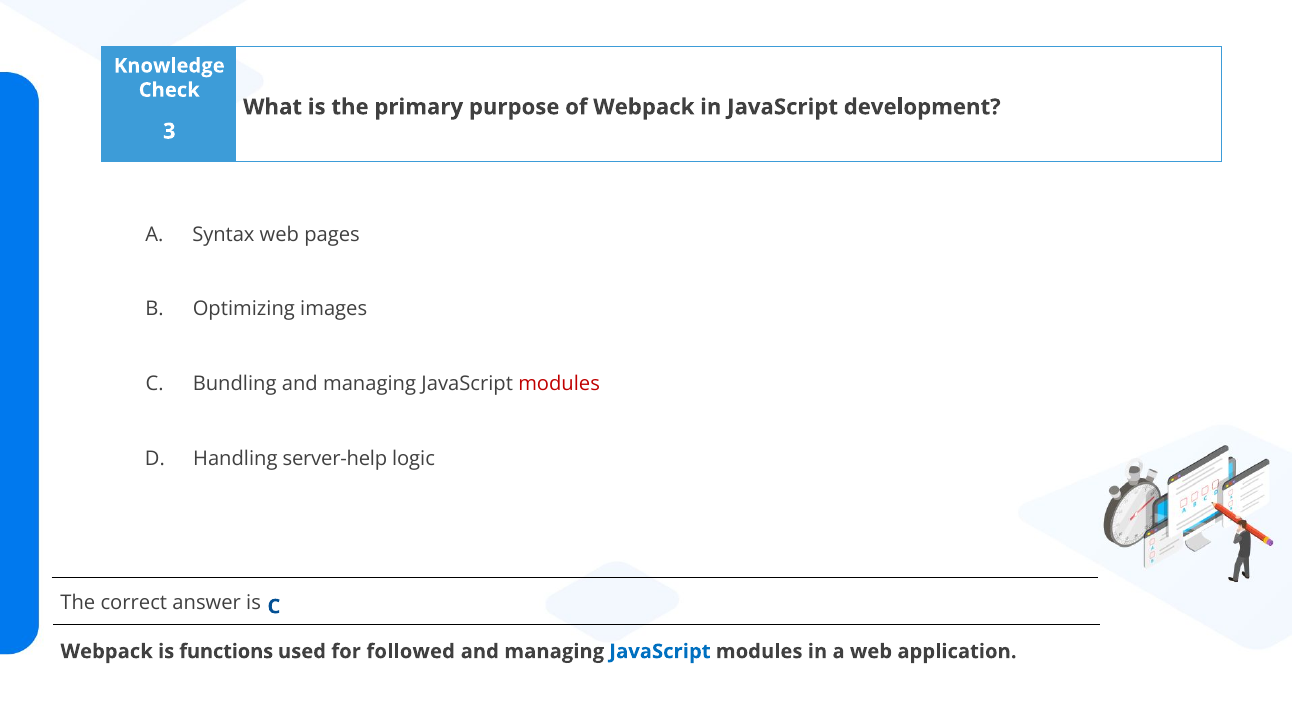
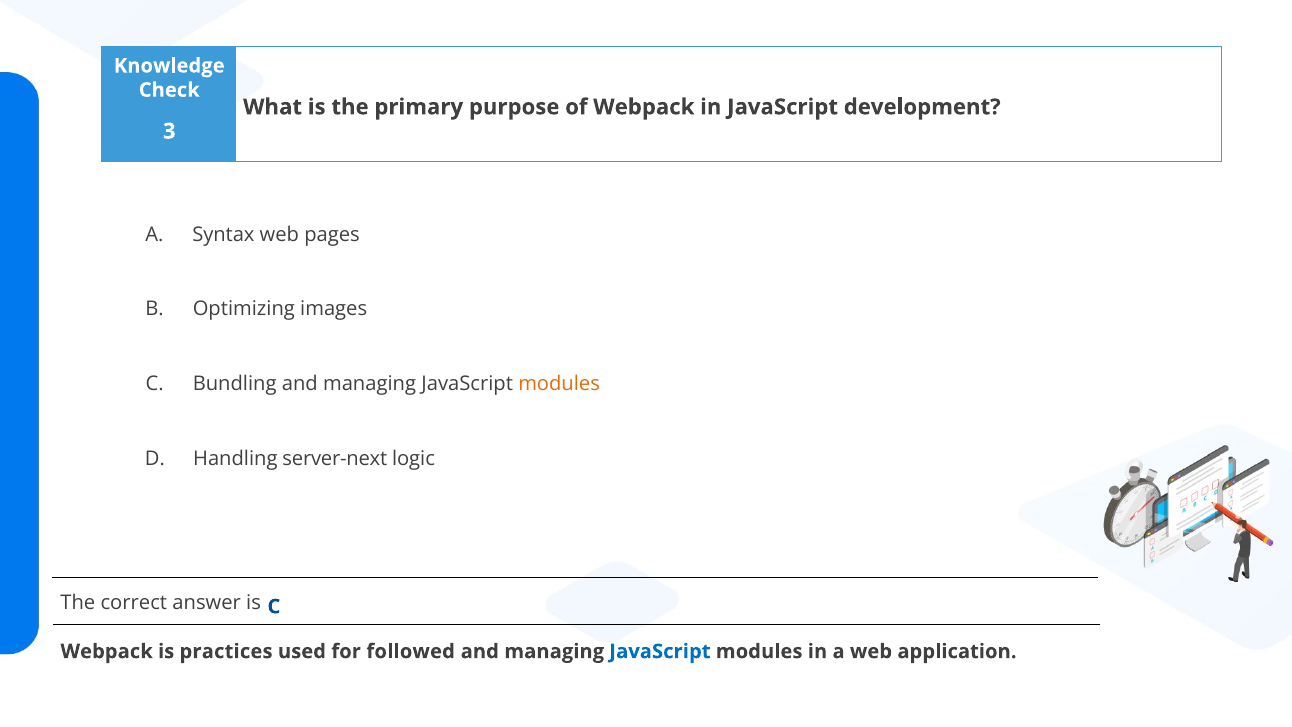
modules colour: red -> orange (559, 384)
server-help: server-help -> server-next (335, 459)
functions: functions -> practices (226, 651)
